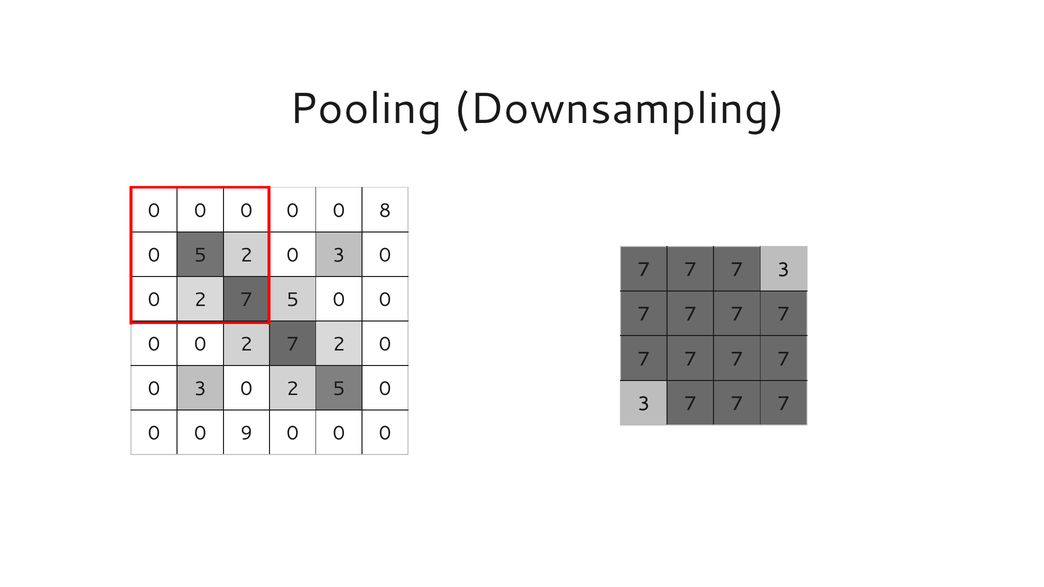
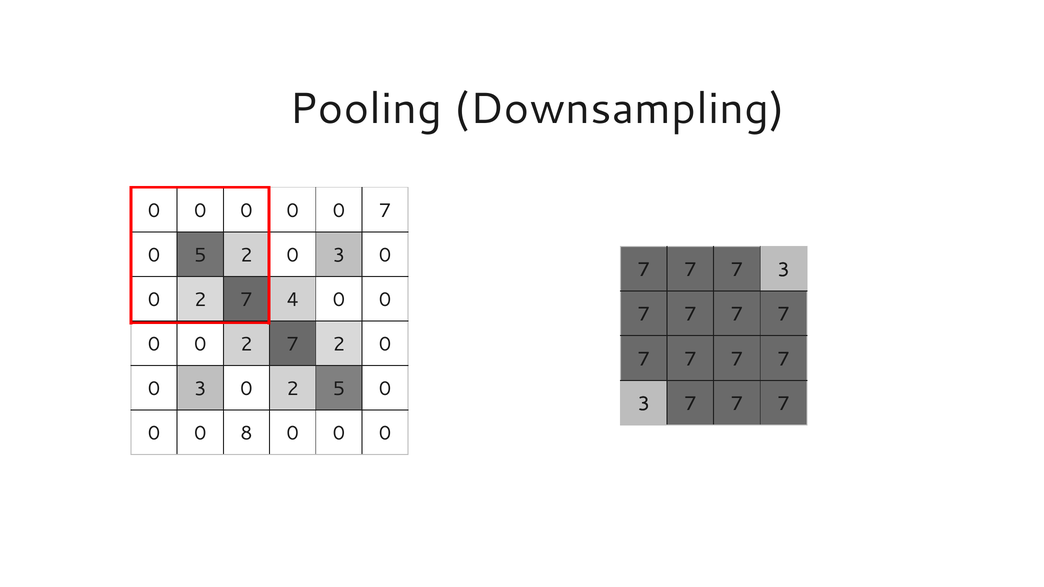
8: 8 -> 7 (385, 211)
7 5: 5 -> 4 (293, 300)
9: 9 -> 8 (246, 434)
